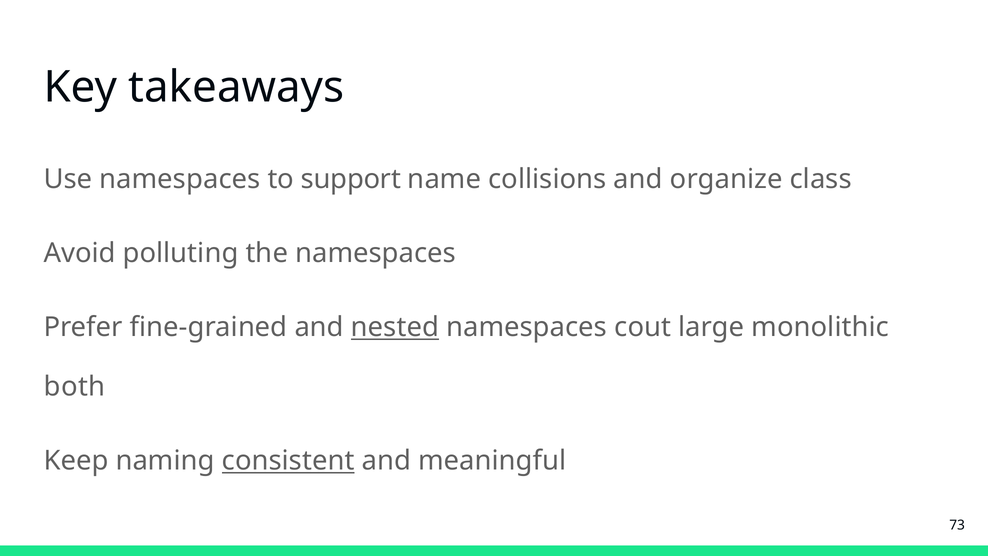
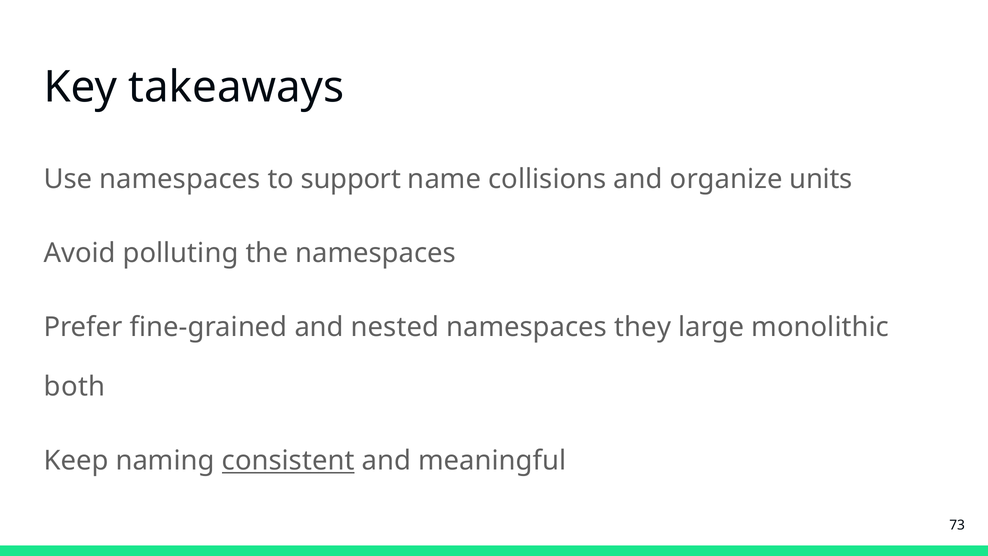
class: class -> units (821, 179)
nested underline: present -> none (395, 327)
cout: cout -> they (643, 327)
